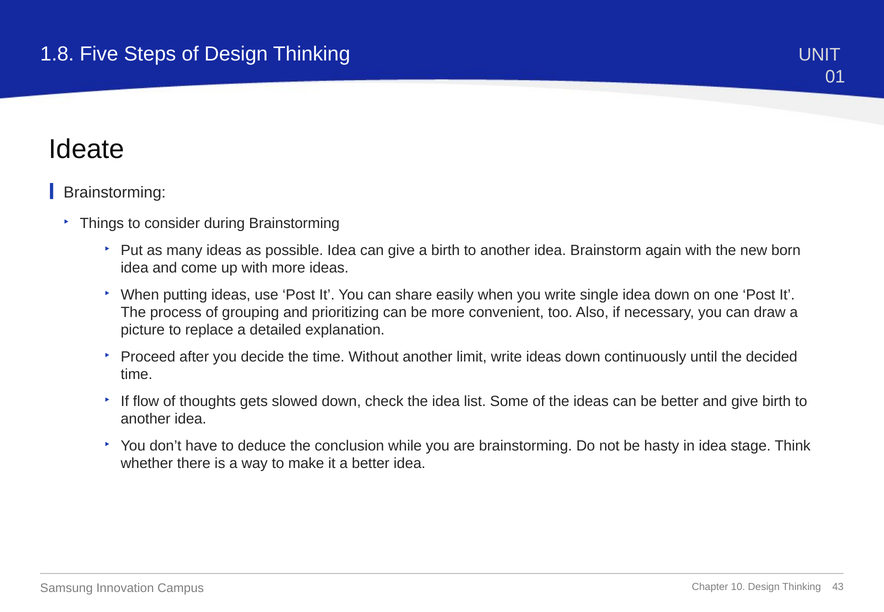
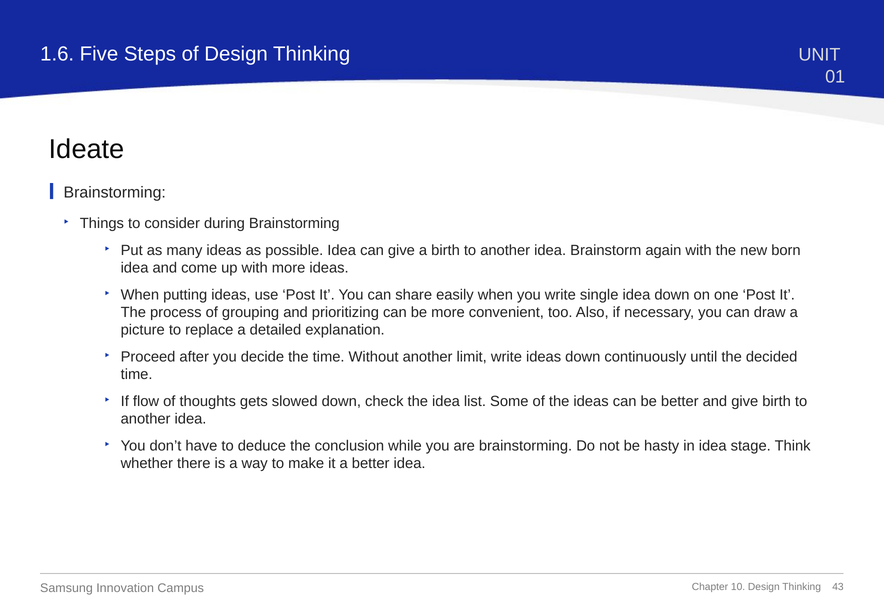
1.8: 1.8 -> 1.6 (57, 54)
